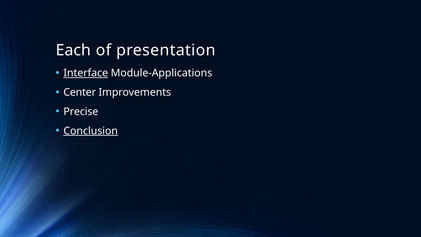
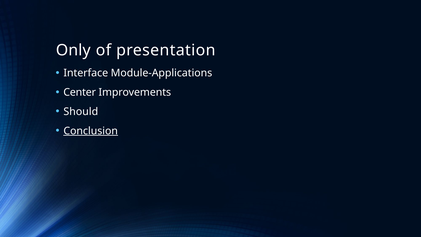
Each: Each -> Only (73, 50)
Interface underline: present -> none (86, 73)
Precise: Precise -> Should (81, 112)
